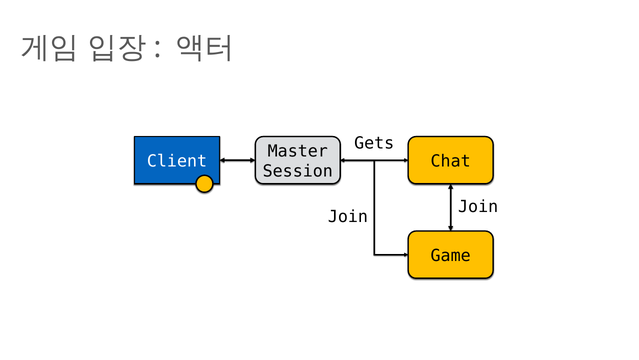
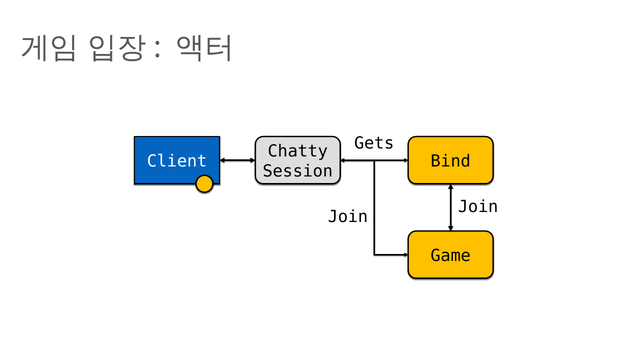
Master: Master -> Chatty (298, 151)
Chat: Chat -> Bind (451, 161)
